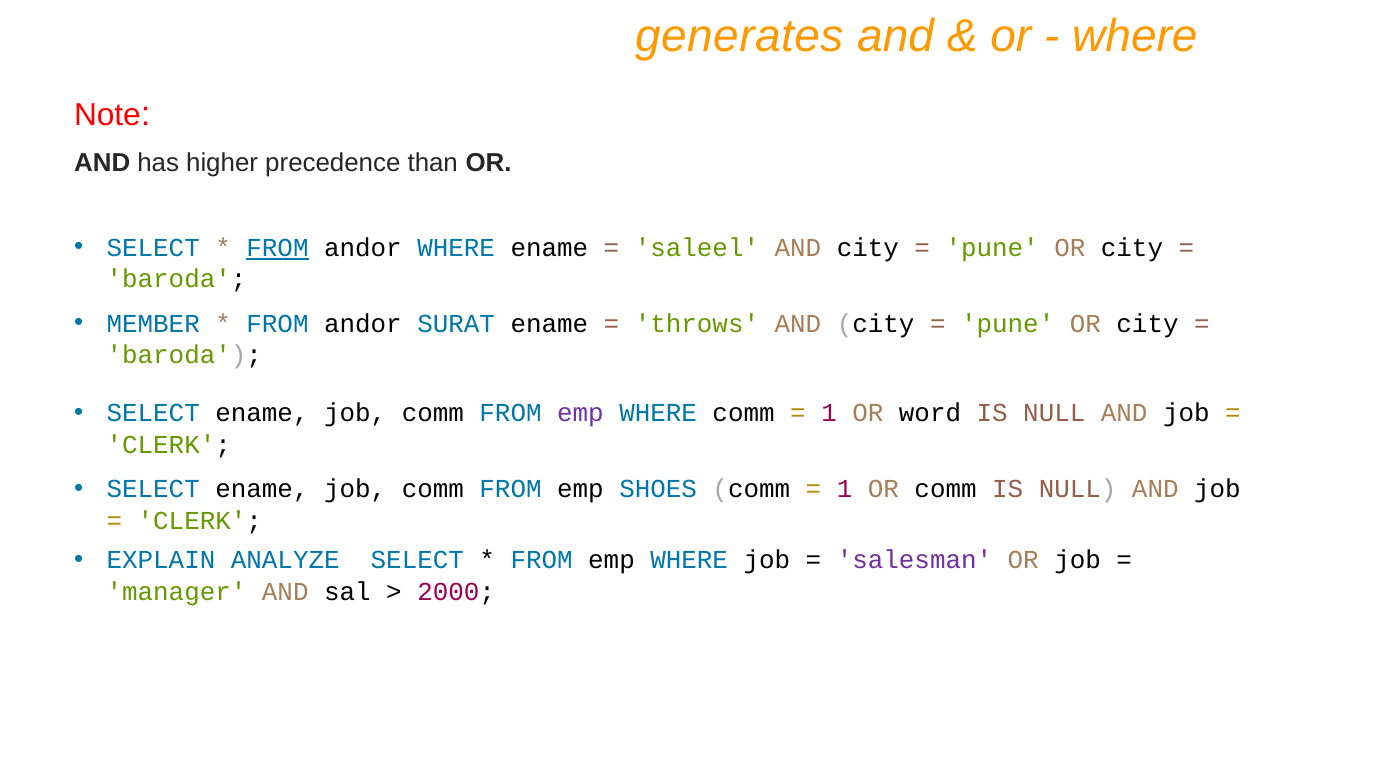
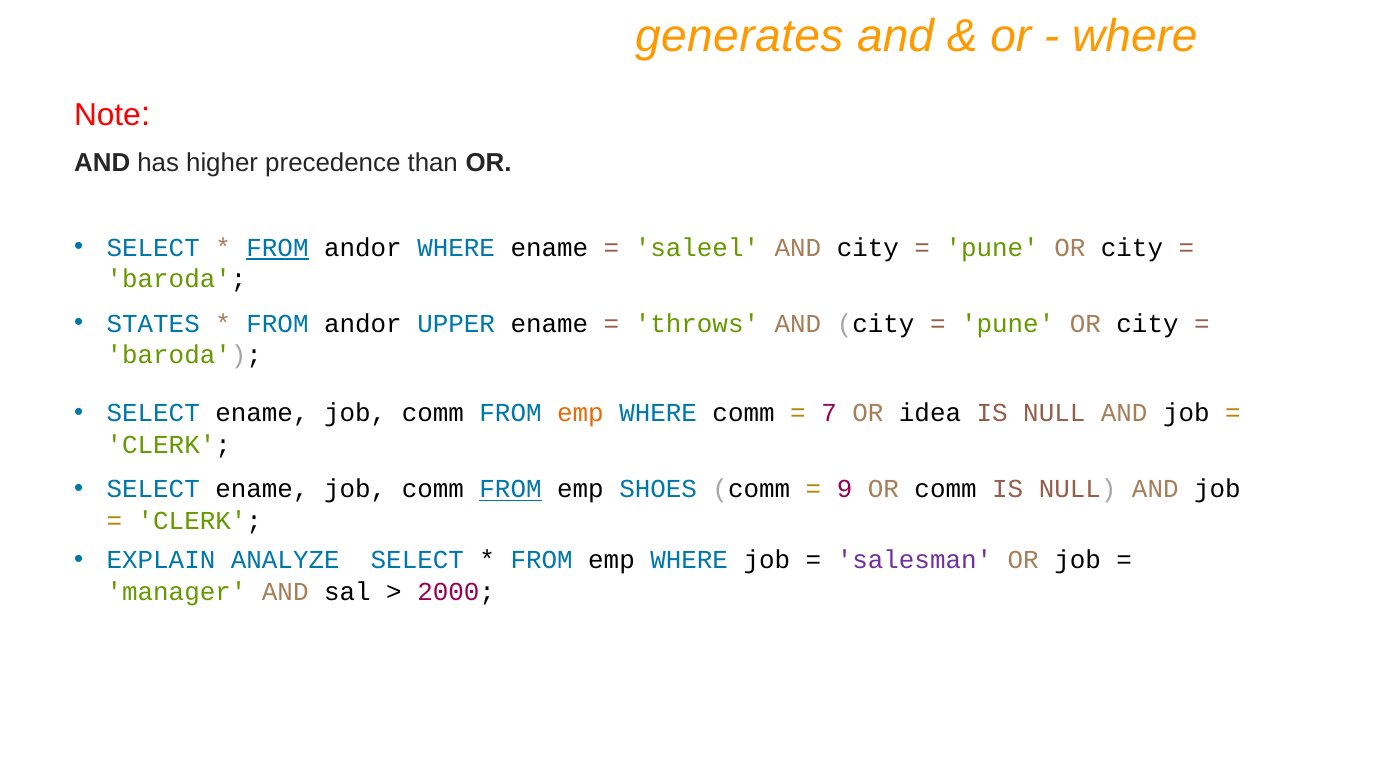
MEMBER: MEMBER -> STATES (153, 324)
SURAT: SURAT -> UPPER (456, 324)
emp colour: purple -> orange (580, 413)
1: 1 -> 7 (829, 413)
word: word -> idea (930, 413)
FROM underline: none -> present (511, 489)
1: 1 -> 9 (845, 489)
